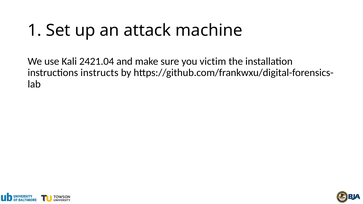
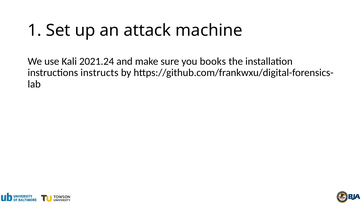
2421.04: 2421.04 -> 2021.24 (97, 61)
victim: victim -> books (213, 61)
